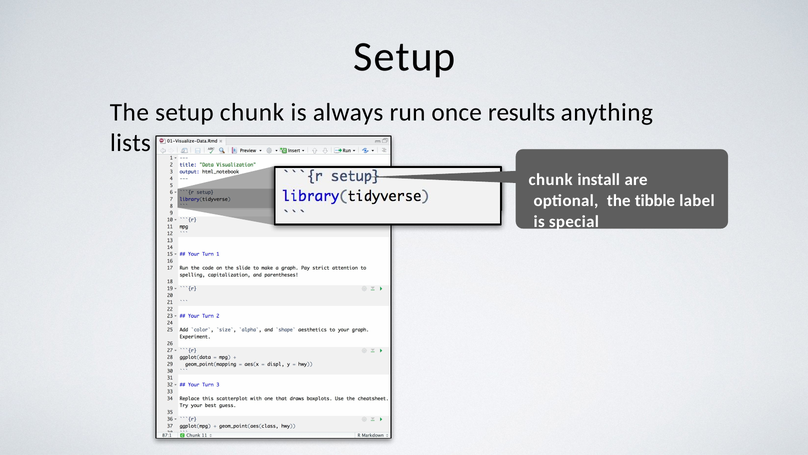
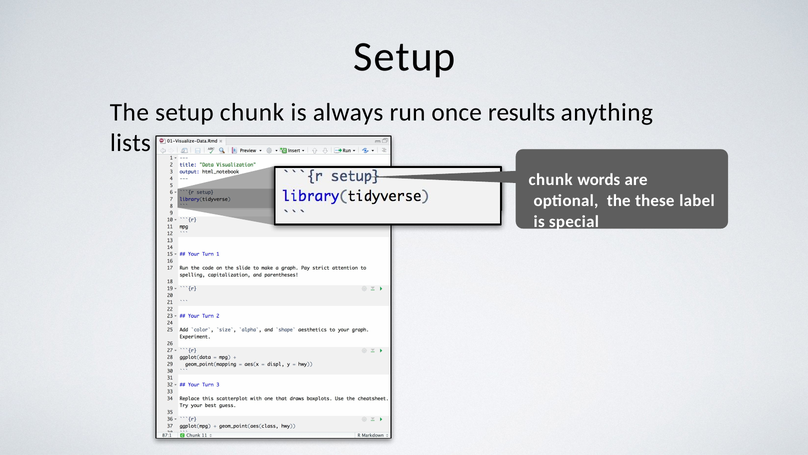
install: install -> words (599, 180)
tibble: tibble -> these (655, 201)
